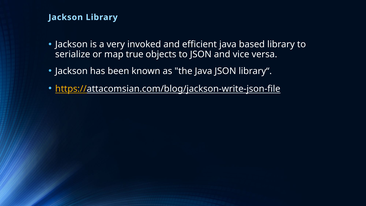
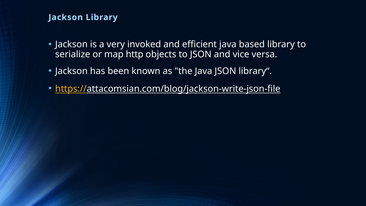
true: true -> http (135, 54)
